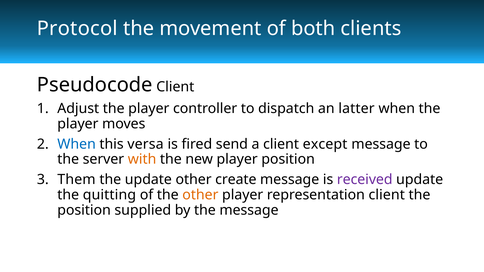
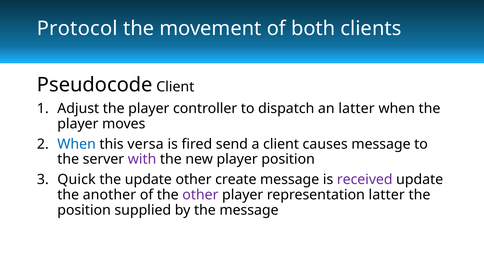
except: except -> causes (325, 144)
with colour: orange -> purple (142, 159)
Them: Them -> Quick (76, 180)
quitting: quitting -> another (109, 195)
other colour: orange -> purple (200, 195)
representation client: client -> latter (387, 195)
